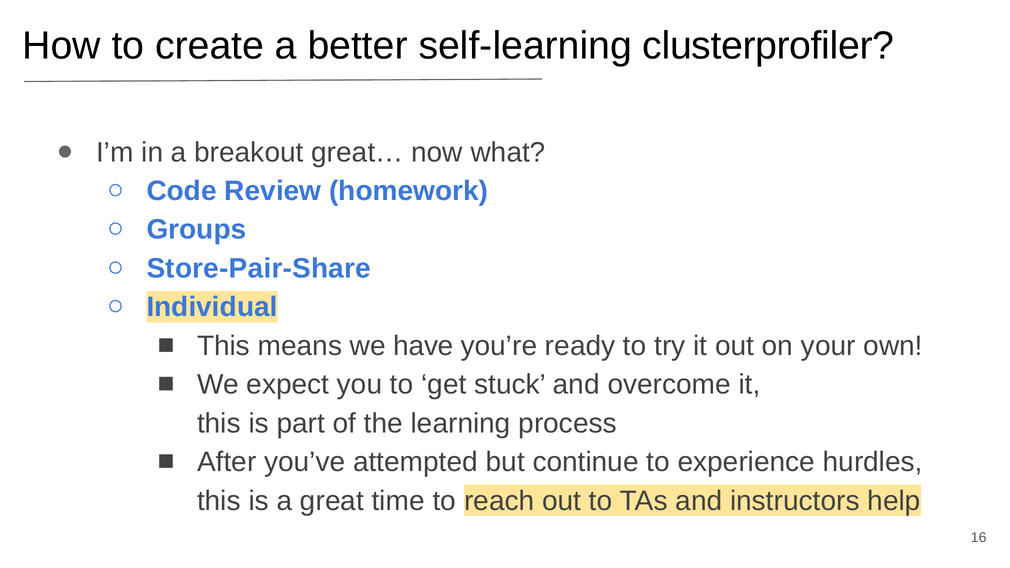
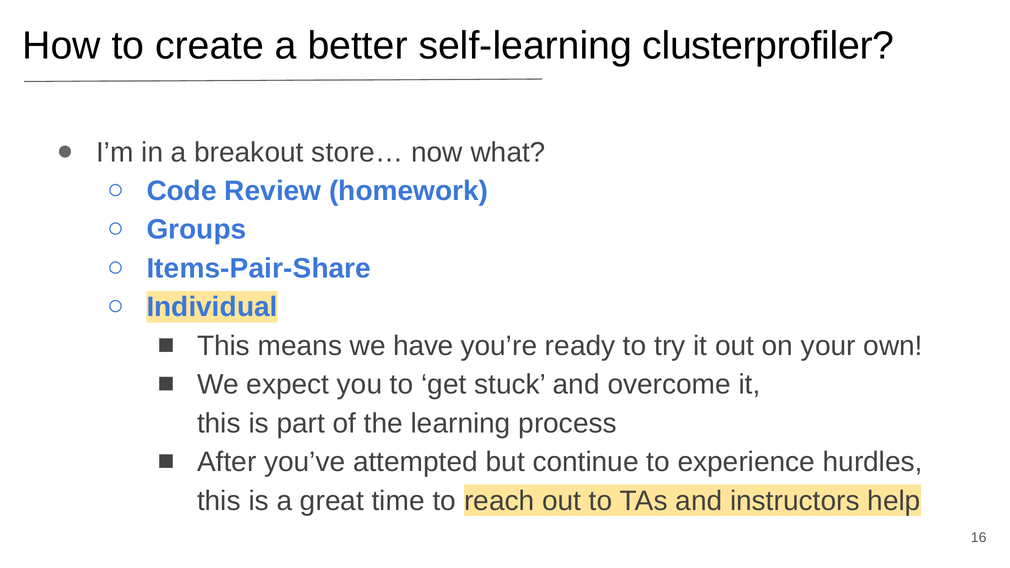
great…: great… -> store… (357, 152)
Store-Pair-Share: Store-Pair-Share -> Items-Pair-Share (259, 269)
